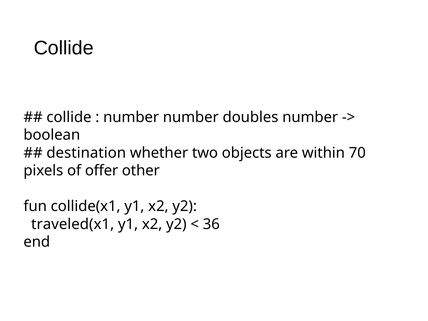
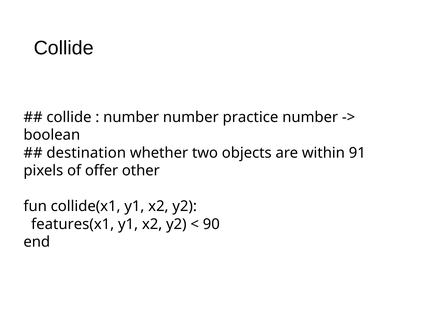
doubles: doubles -> practice (250, 117)
70: 70 -> 91 (357, 153)
traveled(x1: traveled(x1 -> features(x1 (73, 224)
36: 36 -> 90 (211, 224)
